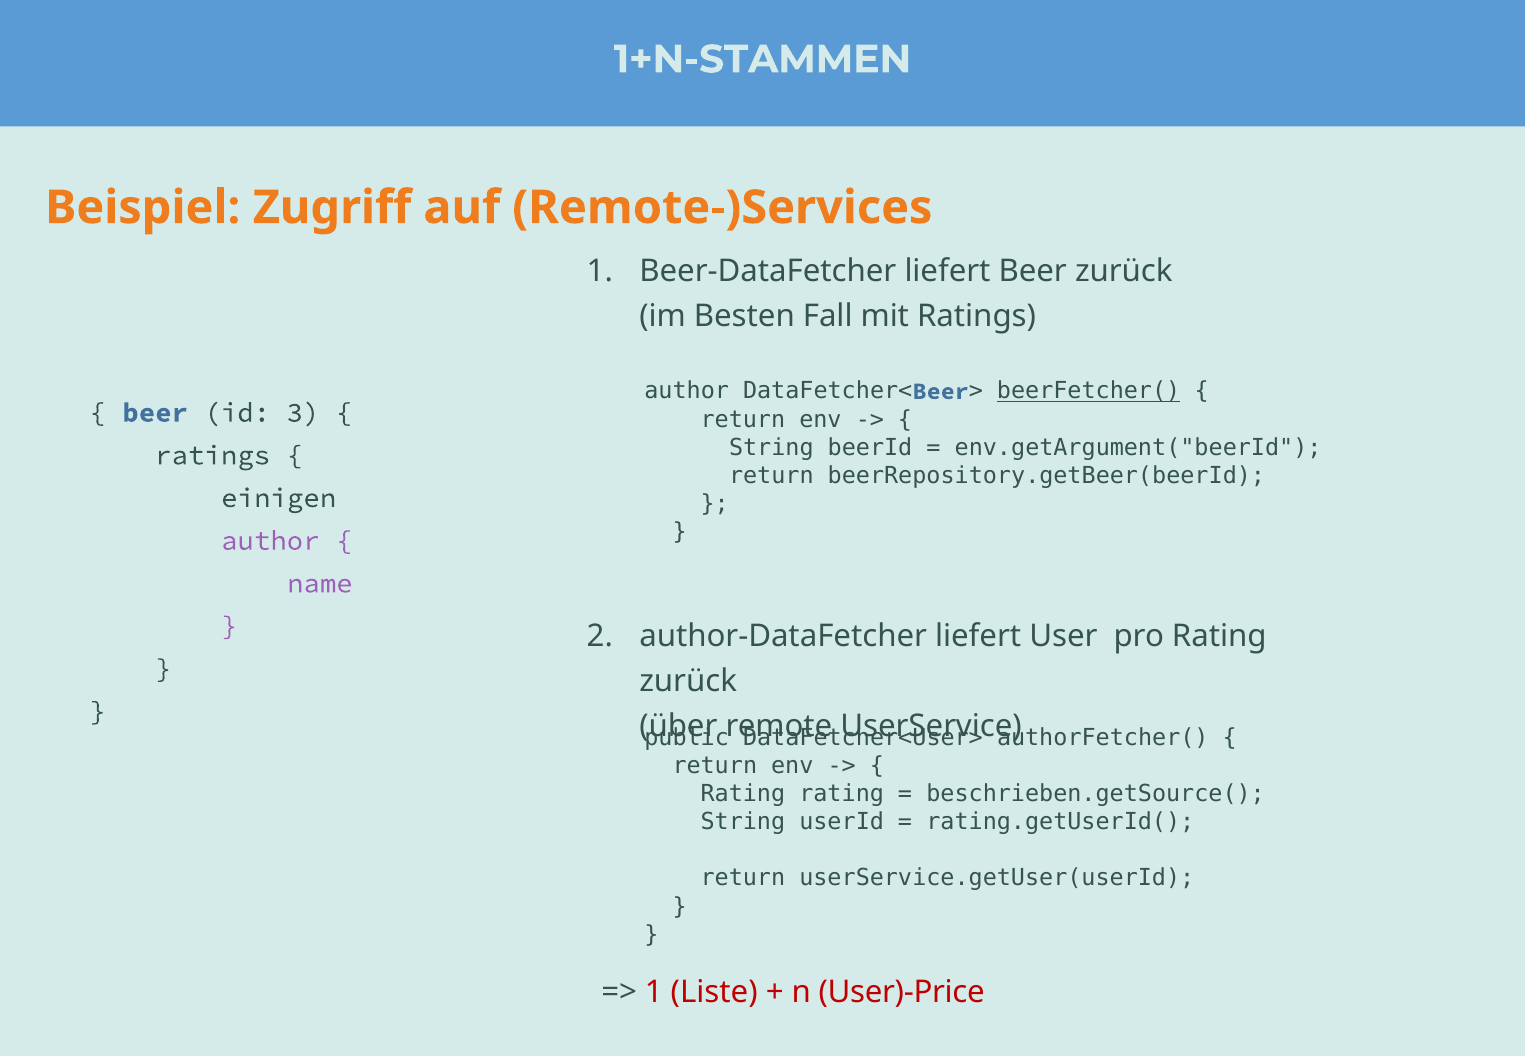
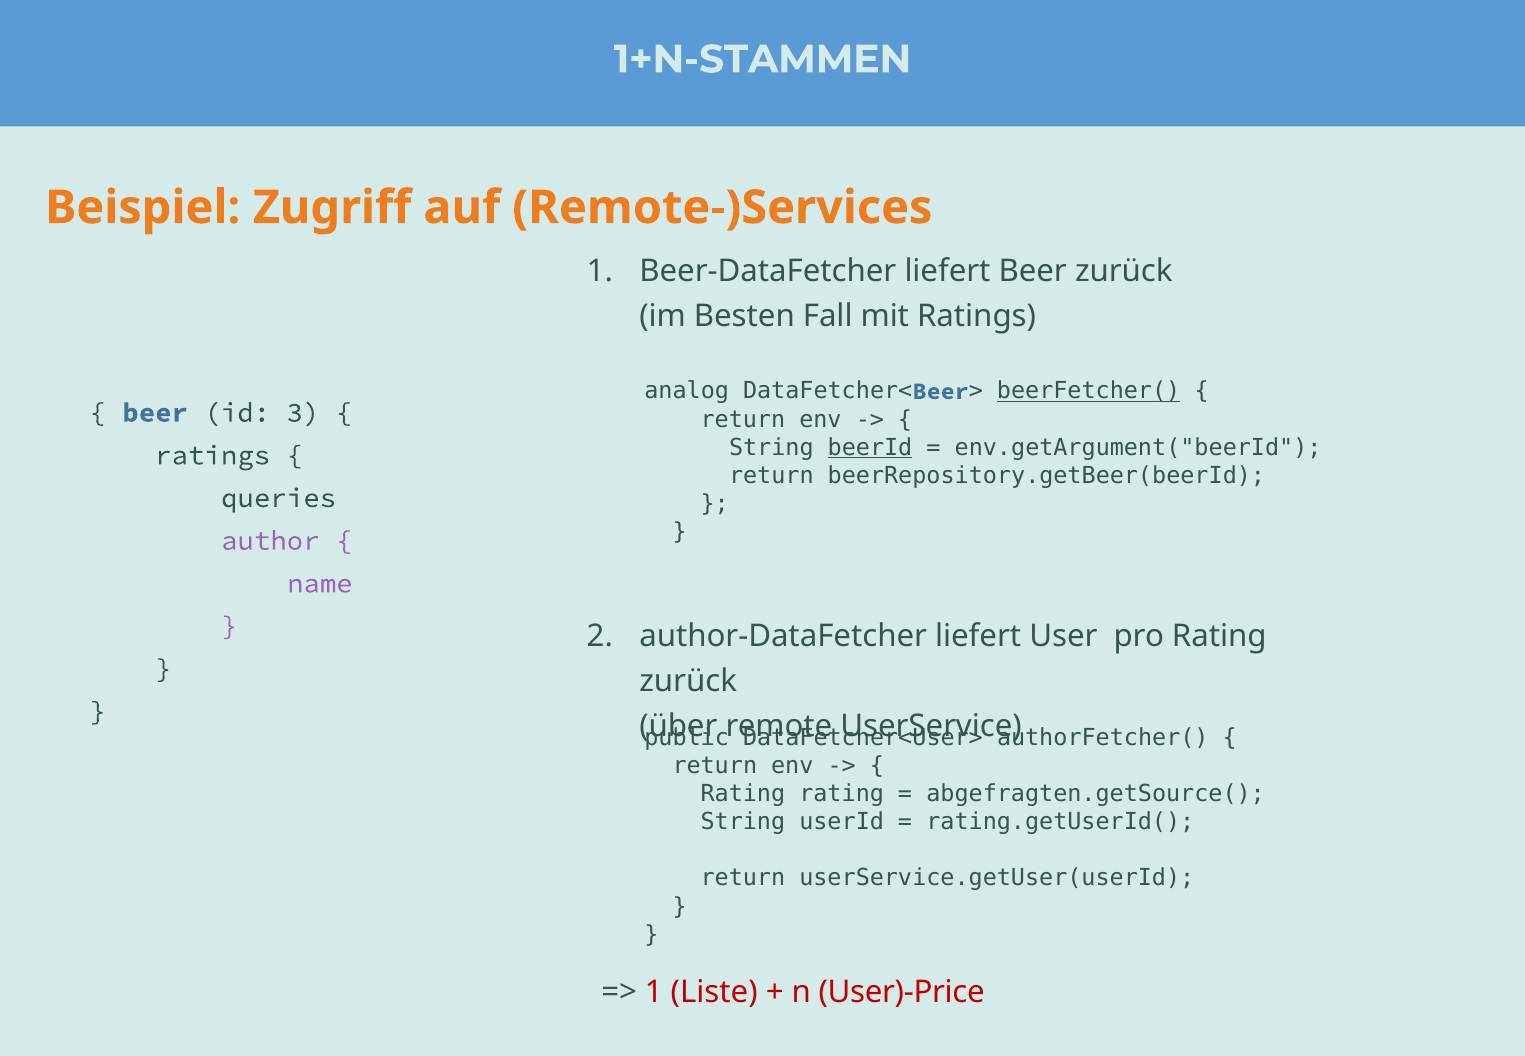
author: author -> analog (687, 391)
beerId underline: none -> present (870, 447)
einigen: einigen -> queries (279, 498)
beschrieben.getSource(: beschrieben.getSource( -> abgefragten.getSource( (1096, 793)
